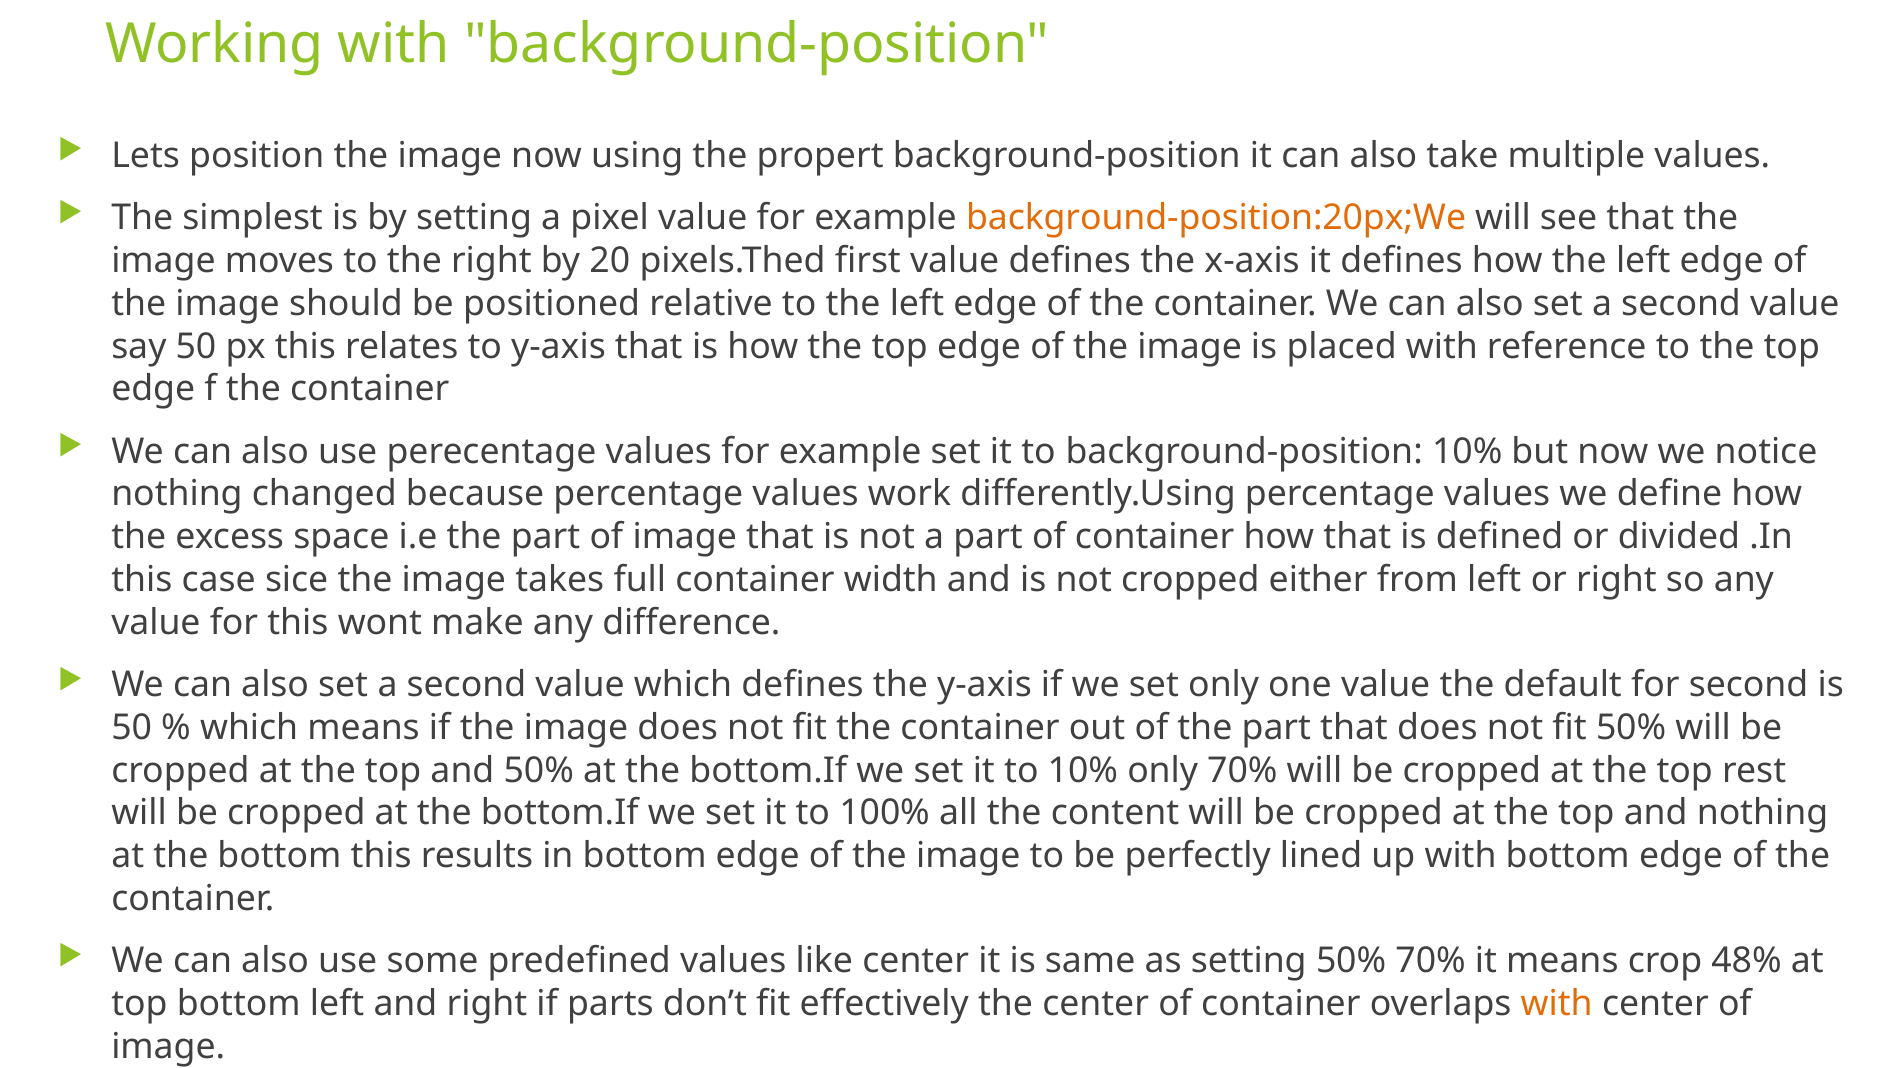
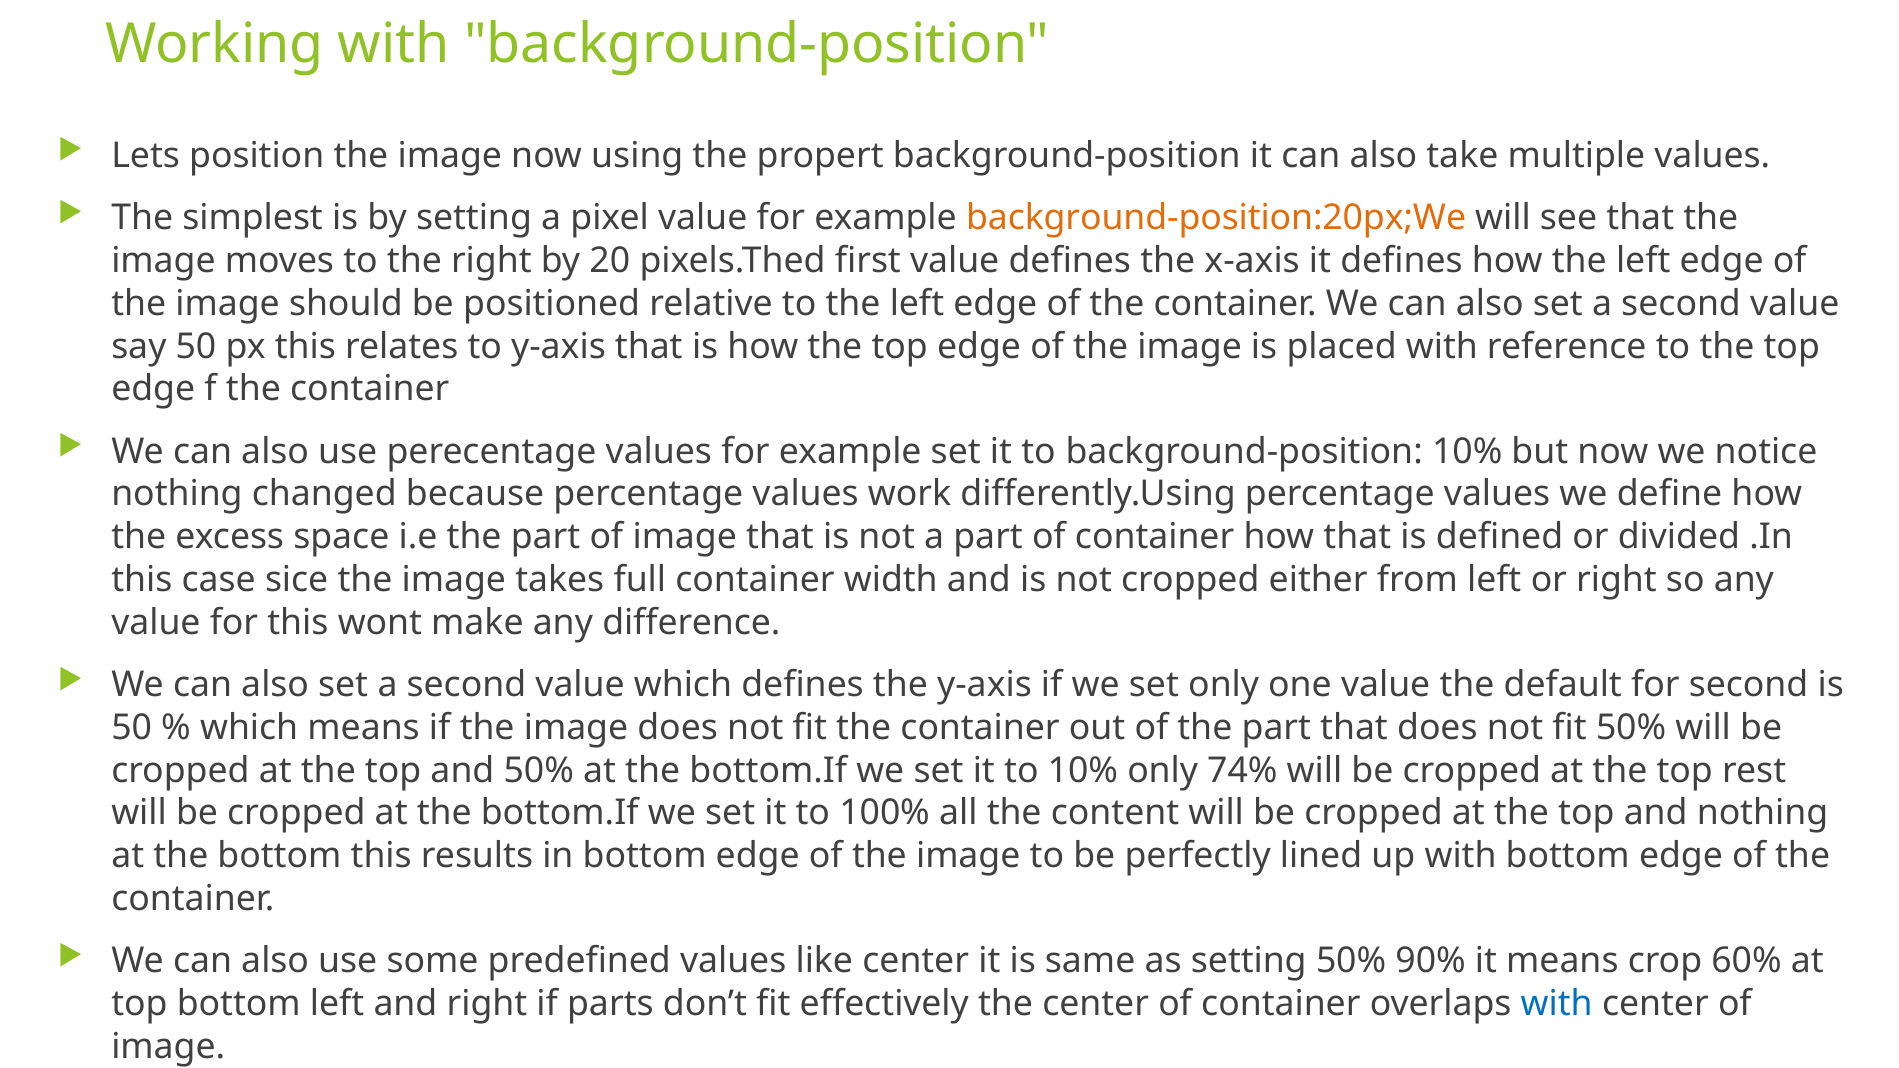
only 70%: 70% -> 74% (1242, 770)
50% 70%: 70% -> 90% (1431, 961)
48%: 48% -> 60% (1747, 961)
with colour: orange -> blue (1557, 1004)
